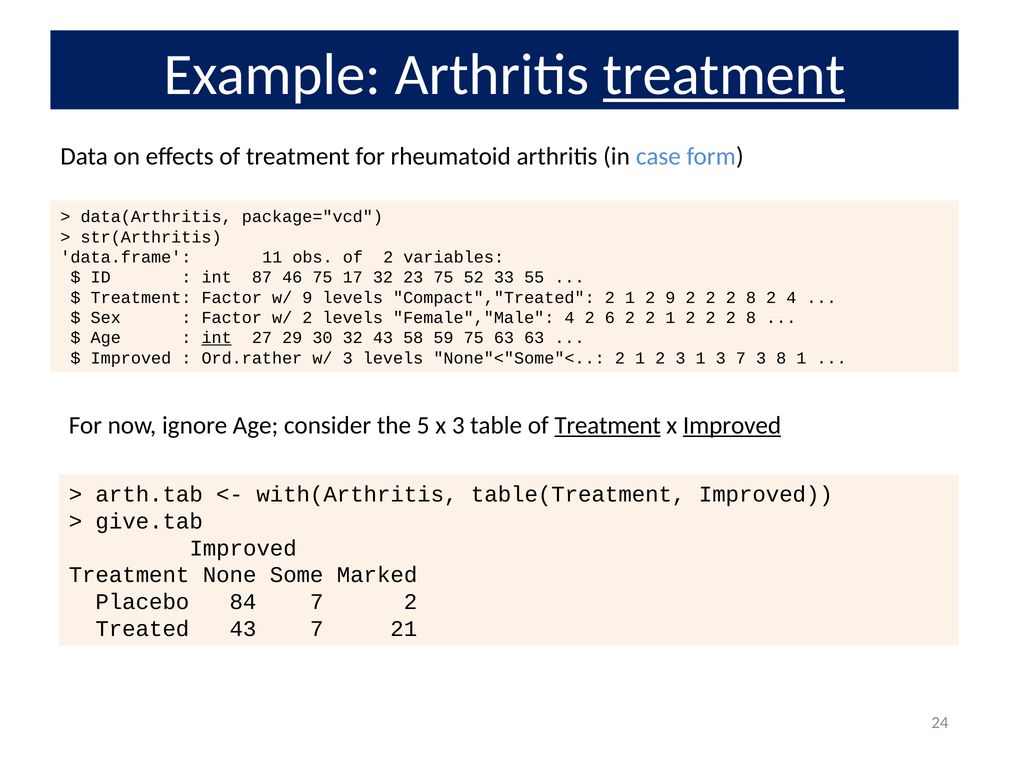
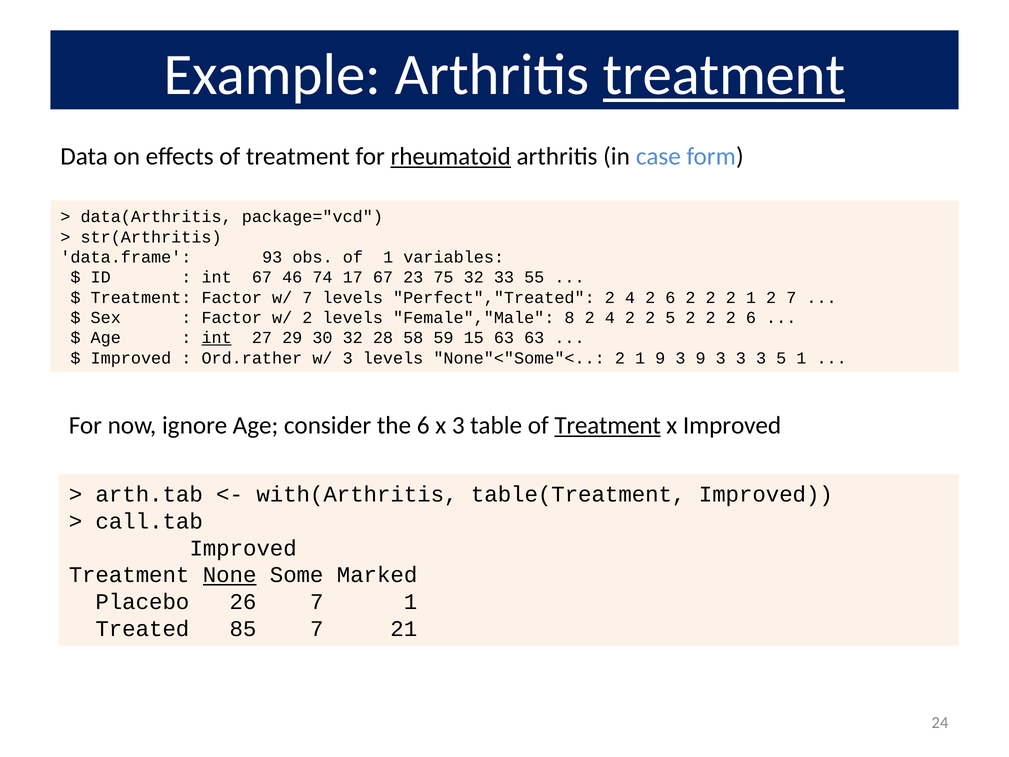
rheumatoid underline: none -> present (451, 156)
11: 11 -> 93 (272, 257)
of 2: 2 -> 1 (388, 257)
int 87: 87 -> 67 (262, 277)
46 75: 75 -> 74 (322, 277)
17 32: 32 -> 67 (383, 277)
75 52: 52 -> 32 (474, 277)
w/ 9: 9 -> 7 (307, 297)
Compact","Treated: Compact","Treated -> Perfect","Treated (494, 297)
1: 1 -> 4 (630, 297)
9: 9 -> 6 (670, 297)
8: 8 -> 1 (751, 297)
2 4: 4 -> 7 (791, 297)
Female","Male 4: 4 -> 8 (570, 318)
6: 6 -> 4 (610, 318)
2 2 1: 1 -> 5 (670, 318)
8: 8 -> 6 (751, 318)
32 43: 43 -> 28 (383, 338)
59 75: 75 -> 15 (474, 338)
None"<"Some"< 2 1 2: 2 -> 9 (660, 358)
3 1: 1 -> 9 (701, 358)
7: 7 -> 3 (741, 358)
3 8: 8 -> 5 (781, 358)
the 5: 5 -> 6 (423, 425)
Improved underline: present -> none (732, 425)
give.tab: give.tab -> call.tab (149, 521)
None underline: none -> present (230, 575)
84: 84 -> 26 (243, 602)
7 2: 2 -> 1 (410, 602)
Treated 43: 43 -> 85 (243, 629)
